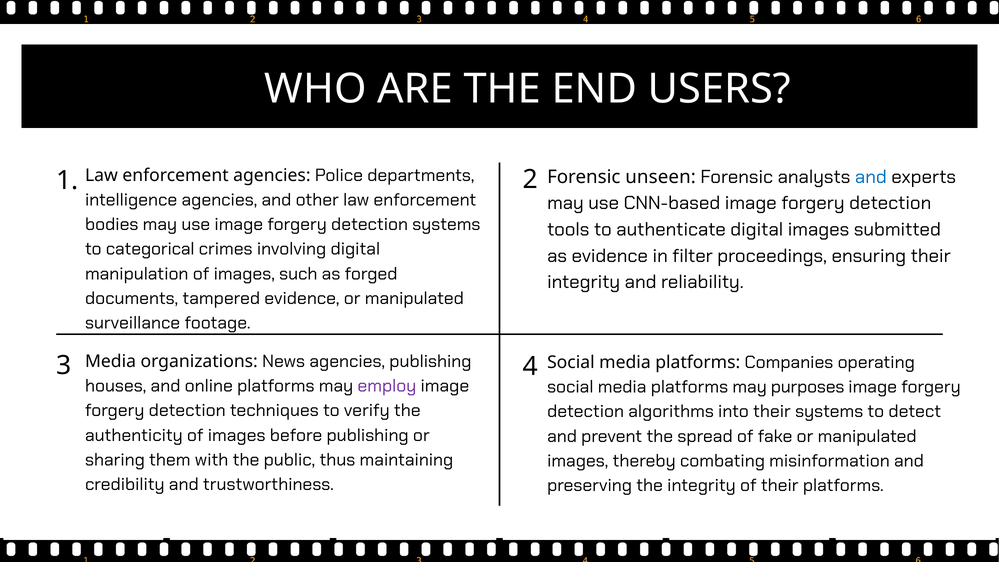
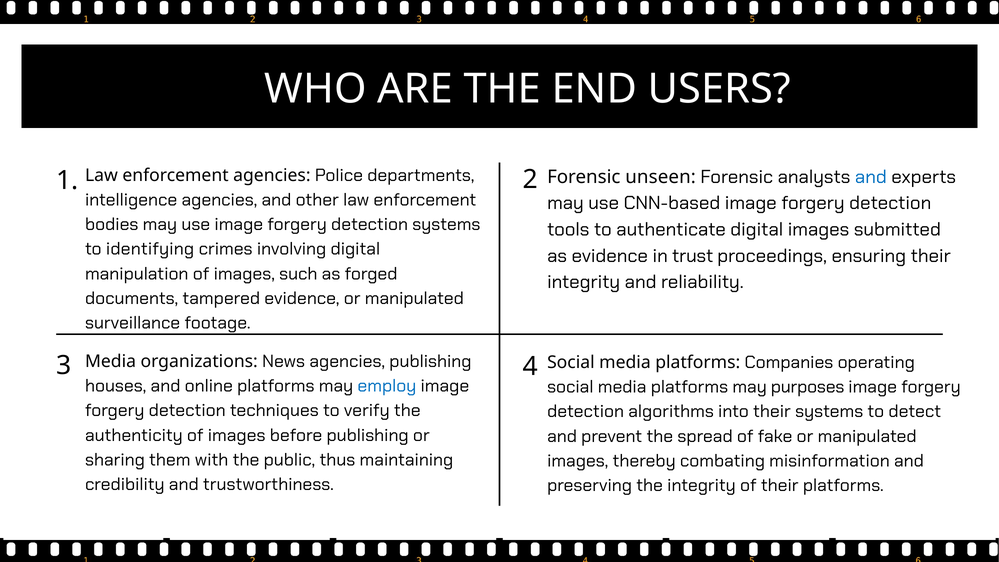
categorical: categorical -> identifying (150, 249)
filter: filter -> trust (693, 256)
employ colour: purple -> blue (387, 386)
